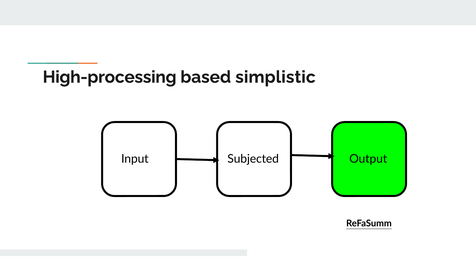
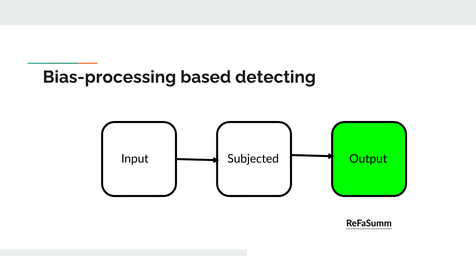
High-processing: High-processing -> Bias-processing (109, 77)
simplistic: simplistic -> detecting (275, 77)
